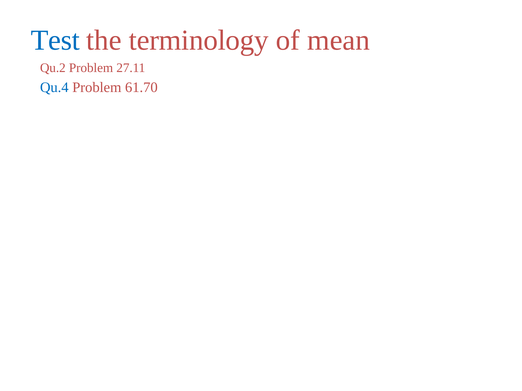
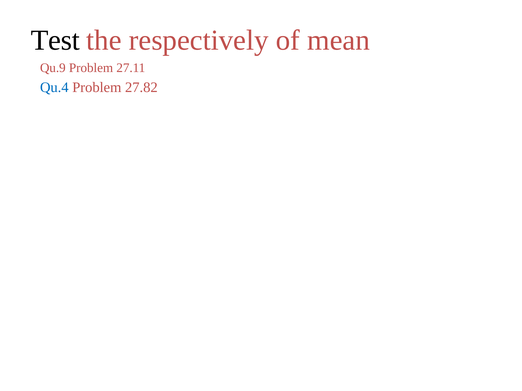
Test colour: blue -> black (55, 40)
terminology: terminology -> respectively (199, 40)
Qu.2: Qu.2 -> Qu.9 (53, 68)
61.70: 61.70 -> 27.82 (141, 87)
